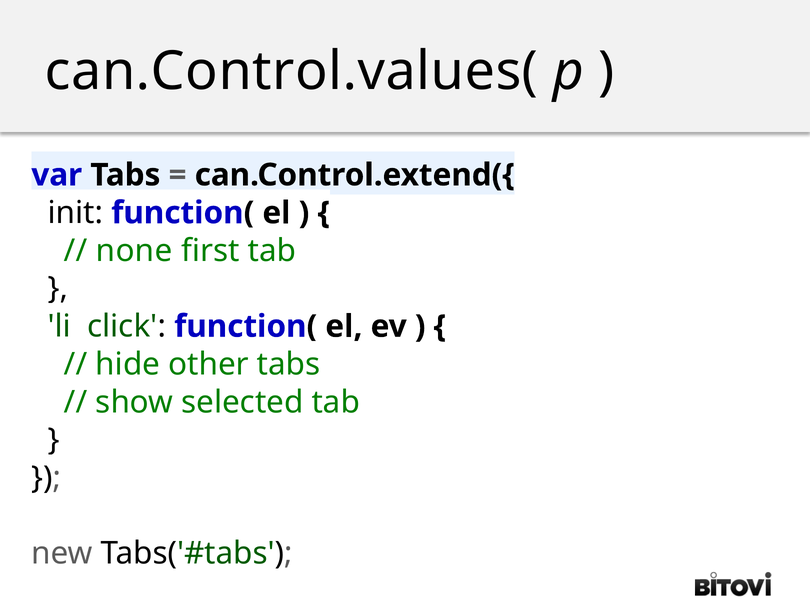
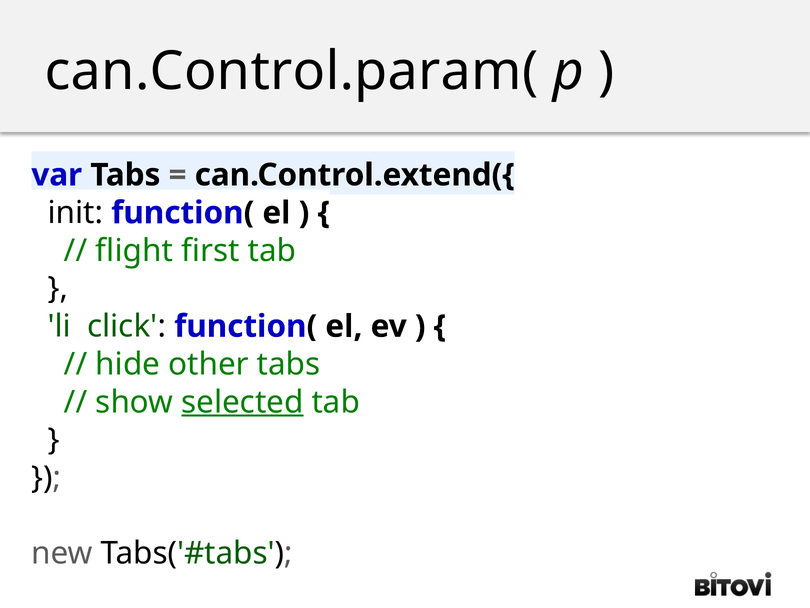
can.Control.values(: can.Control.values( -> can.Control.param( (292, 71)
none: none -> flight (134, 250)
selected underline: none -> present (242, 402)
